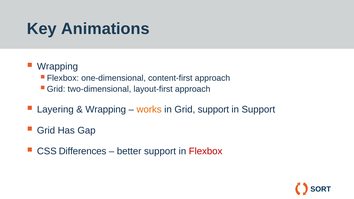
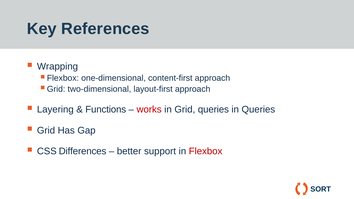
Animations: Animations -> References (105, 29)
Wrapping: Wrapping -> Functions (106, 110)
works colour: orange -> red (149, 110)
Grid support: support -> queries (213, 110)
in Support: Support -> Queries (258, 110)
